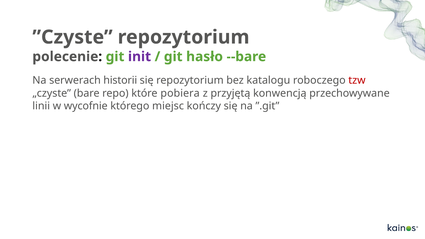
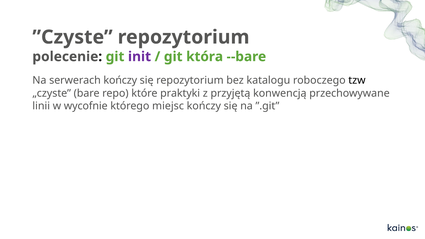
hasło: hasło -> która (205, 57)
serwerach historii: historii -> kończy (120, 81)
tzw colour: red -> black (357, 81)
pobiera: pobiera -> praktyki (180, 93)
